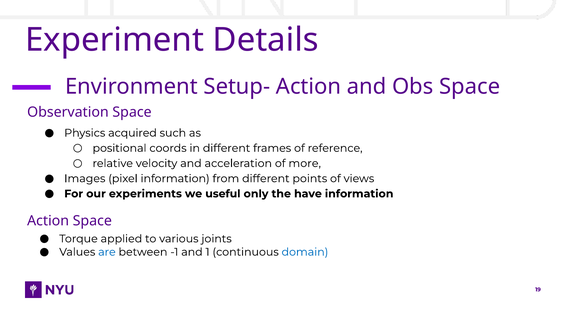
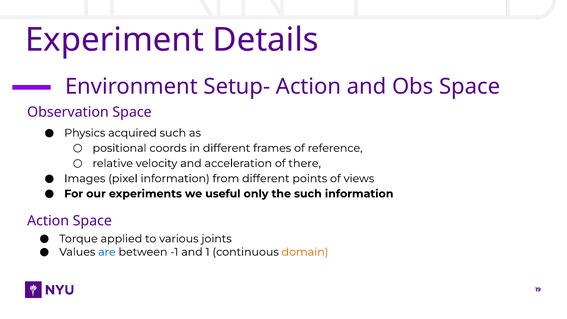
more: more -> there (305, 163)
the have: have -> such (308, 194)
domain colour: blue -> orange (305, 252)
